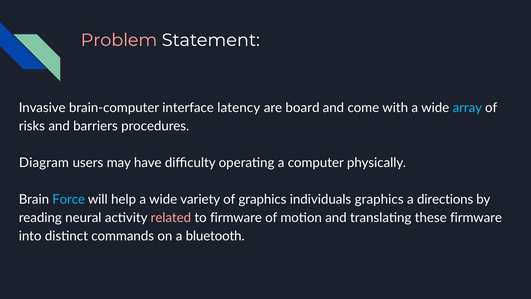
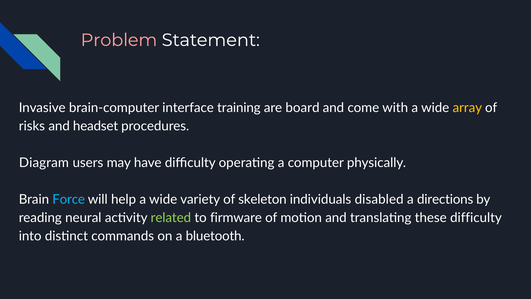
latency: latency -> training (239, 108)
array colour: light blue -> yellow (467, 108)
barriers: barriers -> headset (96, 126)
of graphics: graphics -> skeleton (262, 199)
individuals graphics: graphics -> disabled (379, 199)
related colour: pink -> light green (171, 217)
these firmware: firmware -> difficulty (476, 217)
